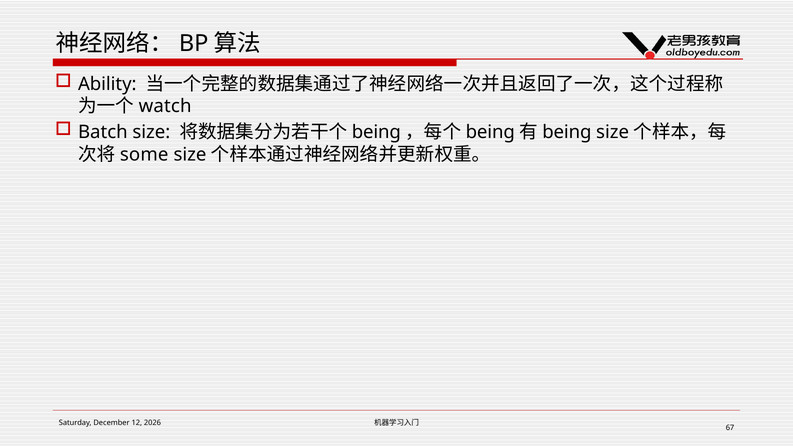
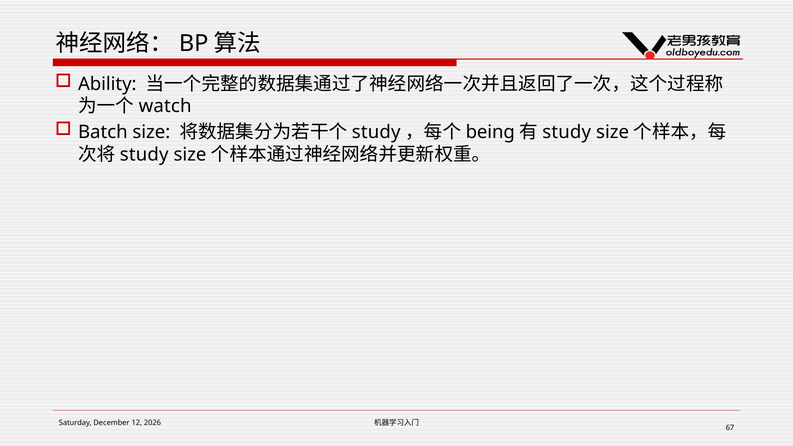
being: being -> study (376, 132)
being: being -> study (567, 132)
some: some -> study (144, 155)
